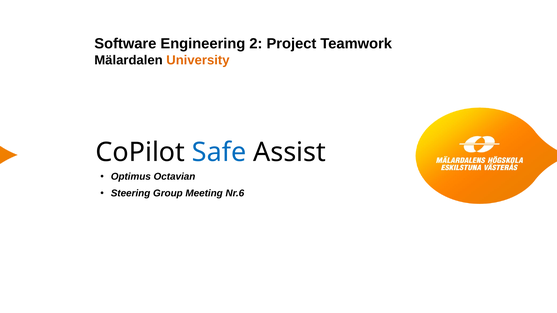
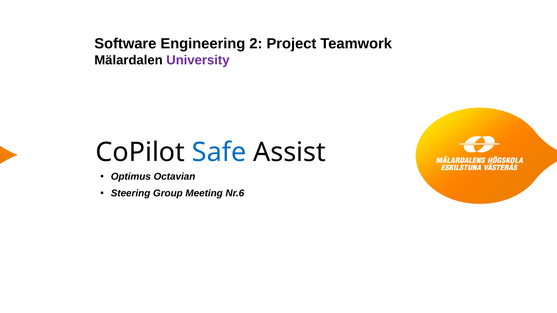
University colour: orange -> purple (198, 60)
